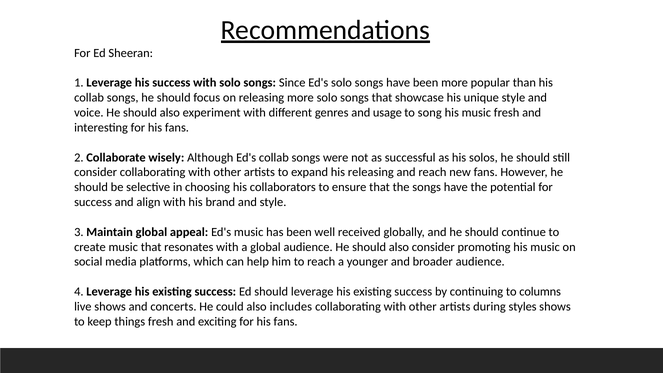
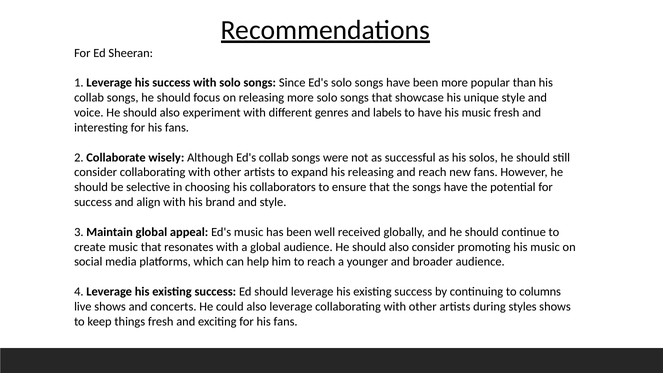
usage: usage -> labels (387, 113)
to song: song -> have (430, 113)
also includes: includes -> leverage (291, 307)
